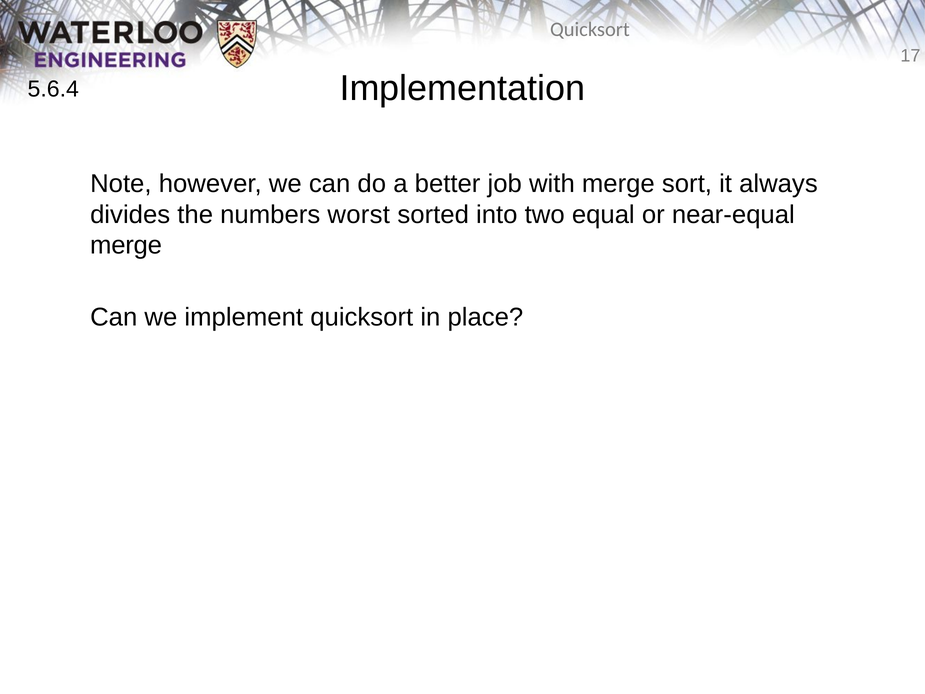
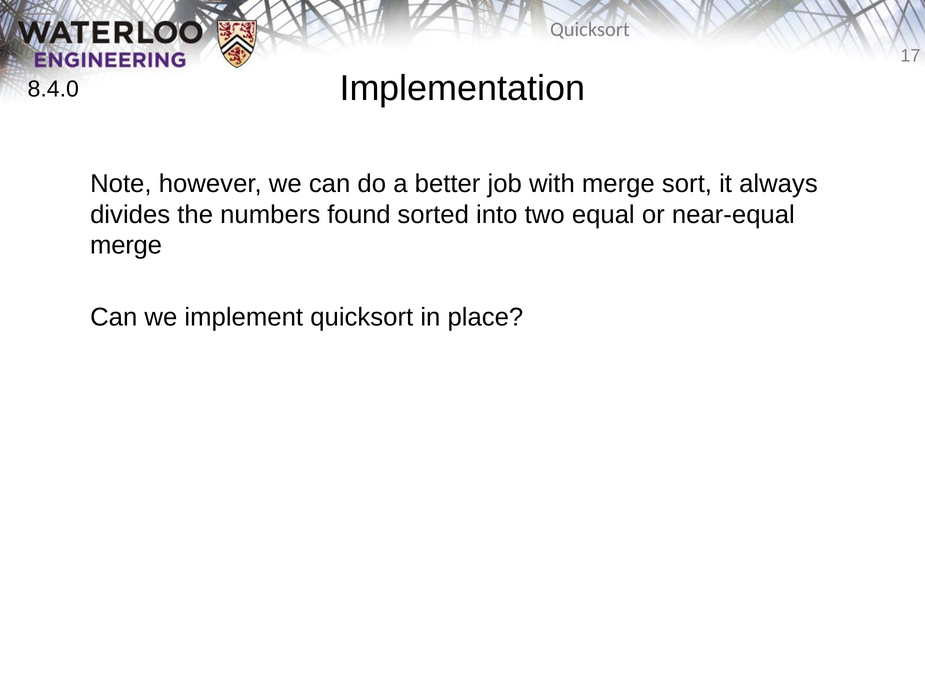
5.6.4: 5.6.4 -> 8.4.0 (53, 89)
worst: worst -> found (359, 215)
